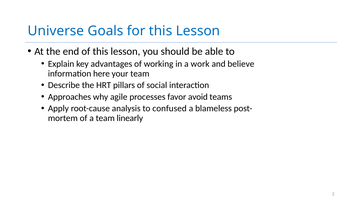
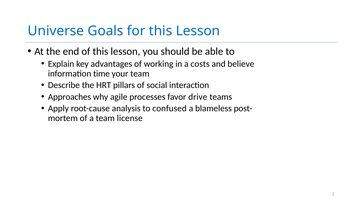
work: work -> costs (200, 64)
here: here -> time (102, 74)
avoid: avoid -> drive (198, 97)
linearly: linearly -> license (130, 119)
